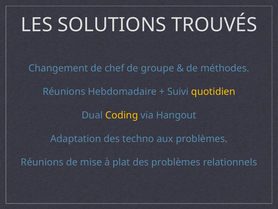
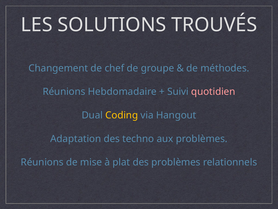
quotidien colour: yellow -> pink (213, 92)
